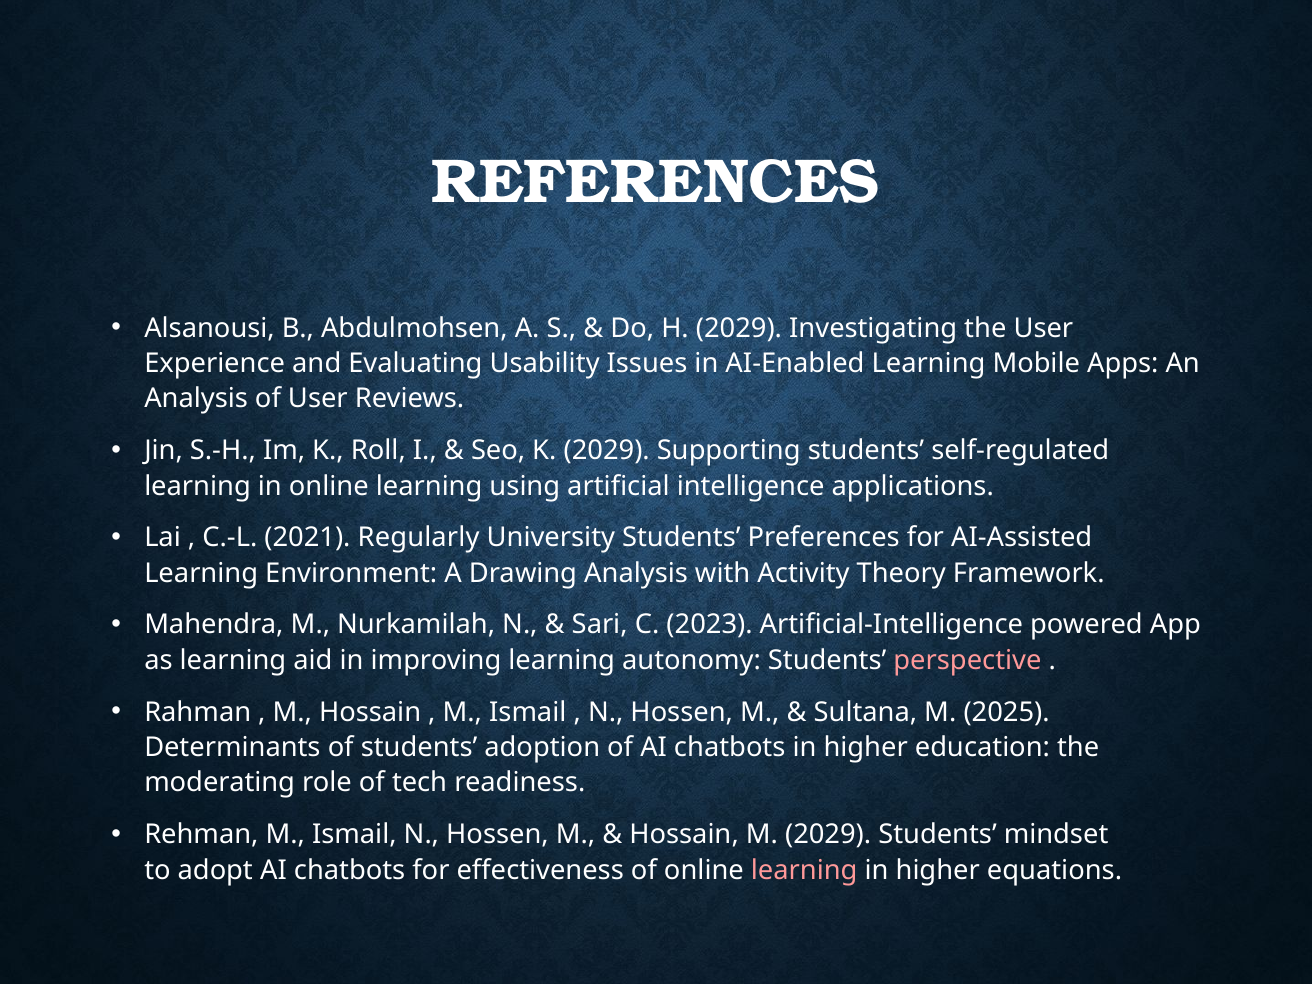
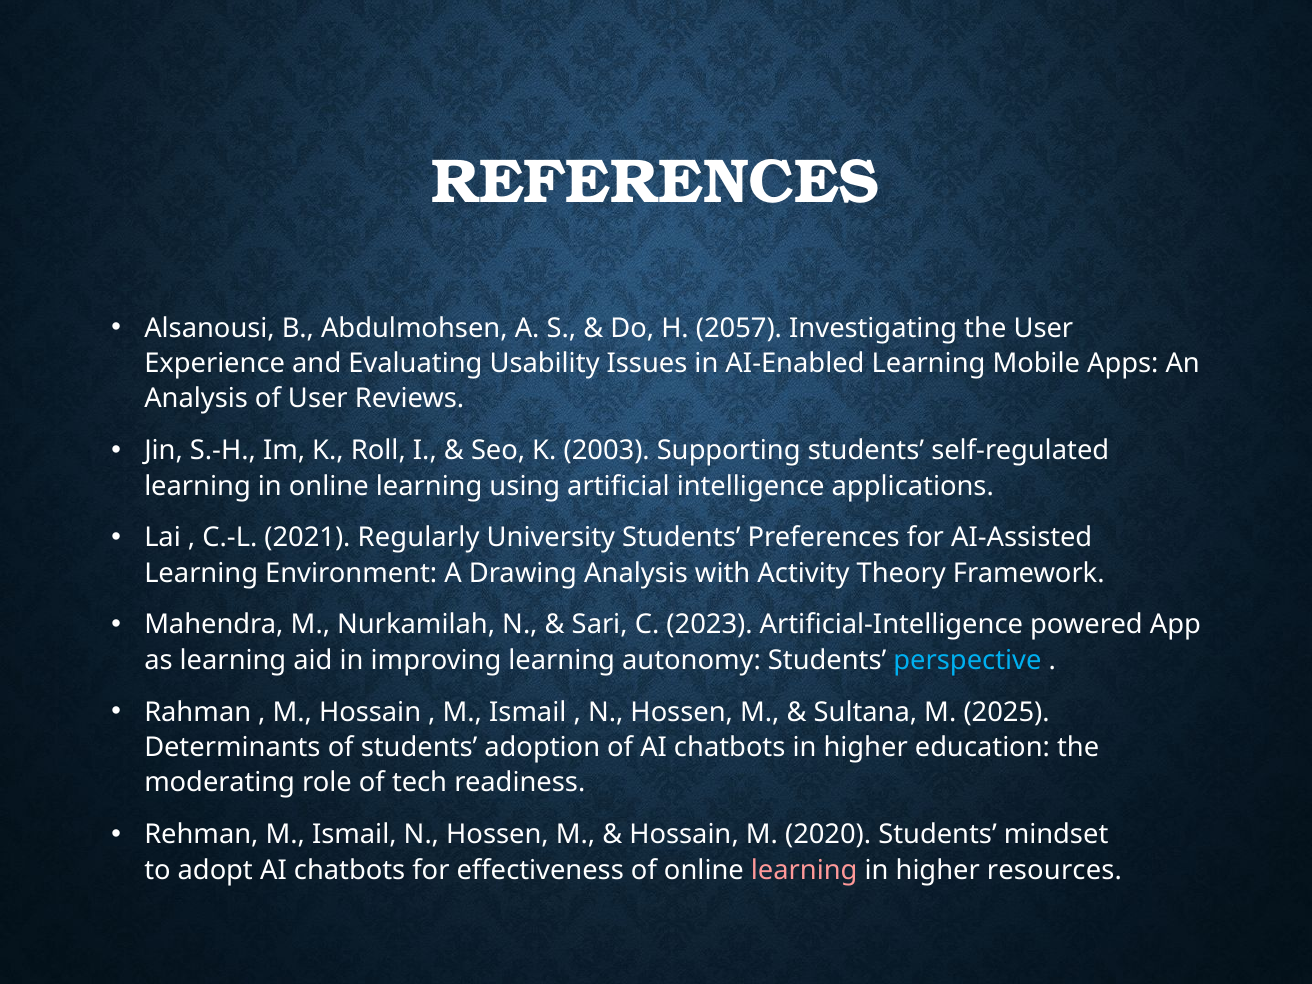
H 2029: 2029 -> 2057 (739, 328)
K 2029: 2029 -> 2003 (607, 451)
perspective colour: pink -> light blue (967, 660)
M 2029: 2029 -> 2020 (828, 835)
equations: equations -> resources (1054, 870)
